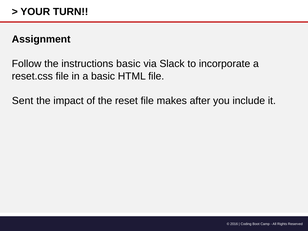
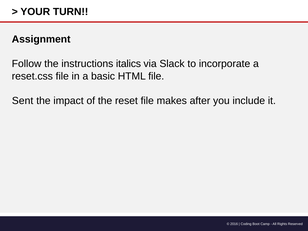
instructions basic: basic -> italics (128, 64)
